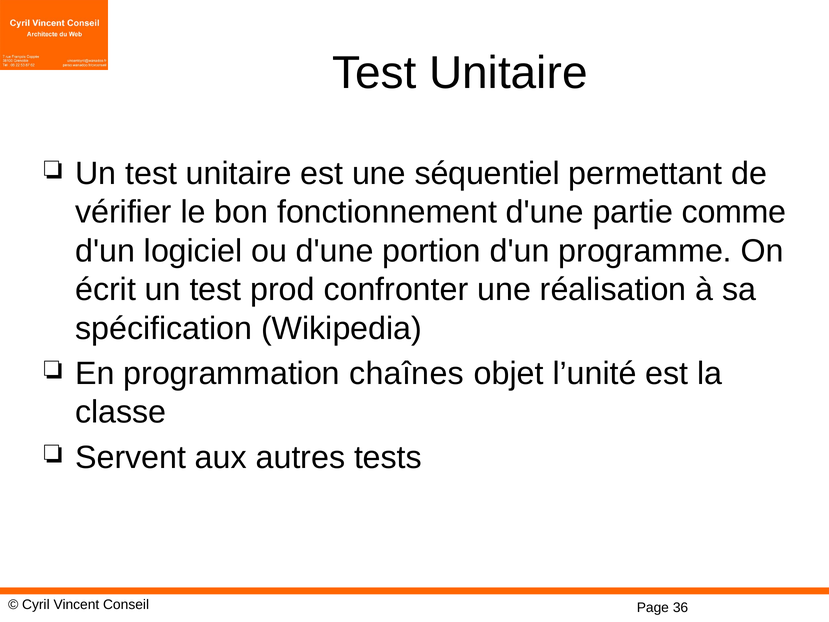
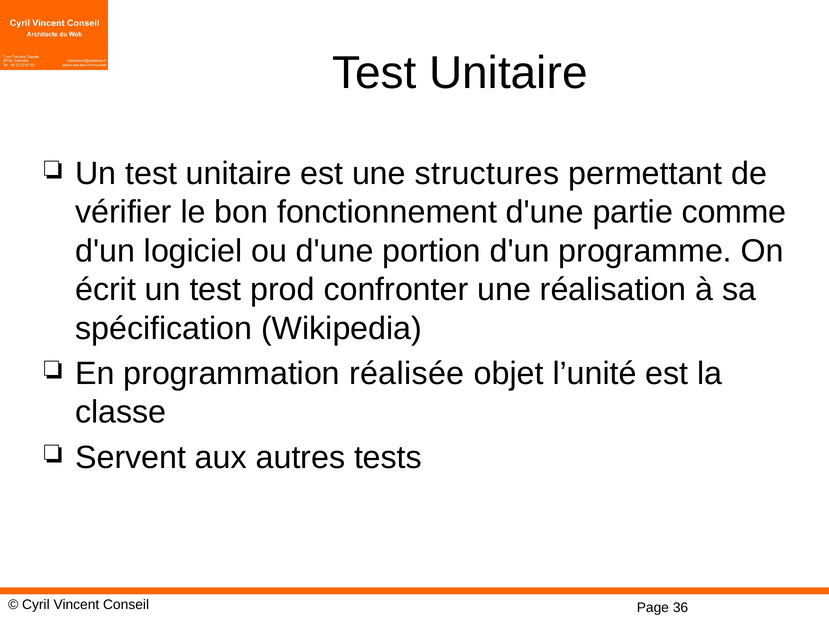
séquentiel: séquentiel -> structures (487, 173)
chaînes: chaînes -> réalisée (407, 373)
